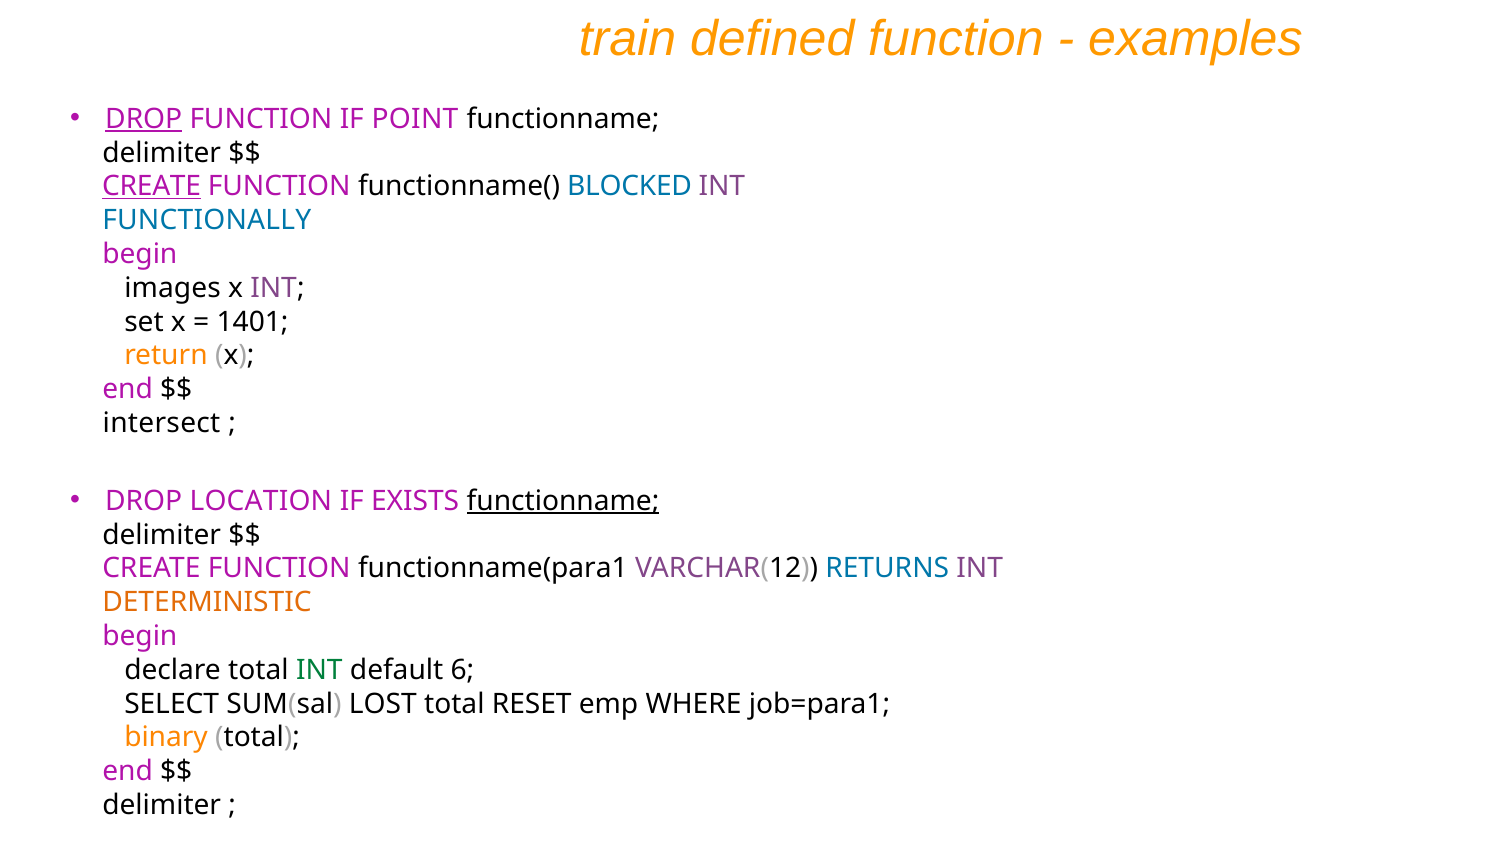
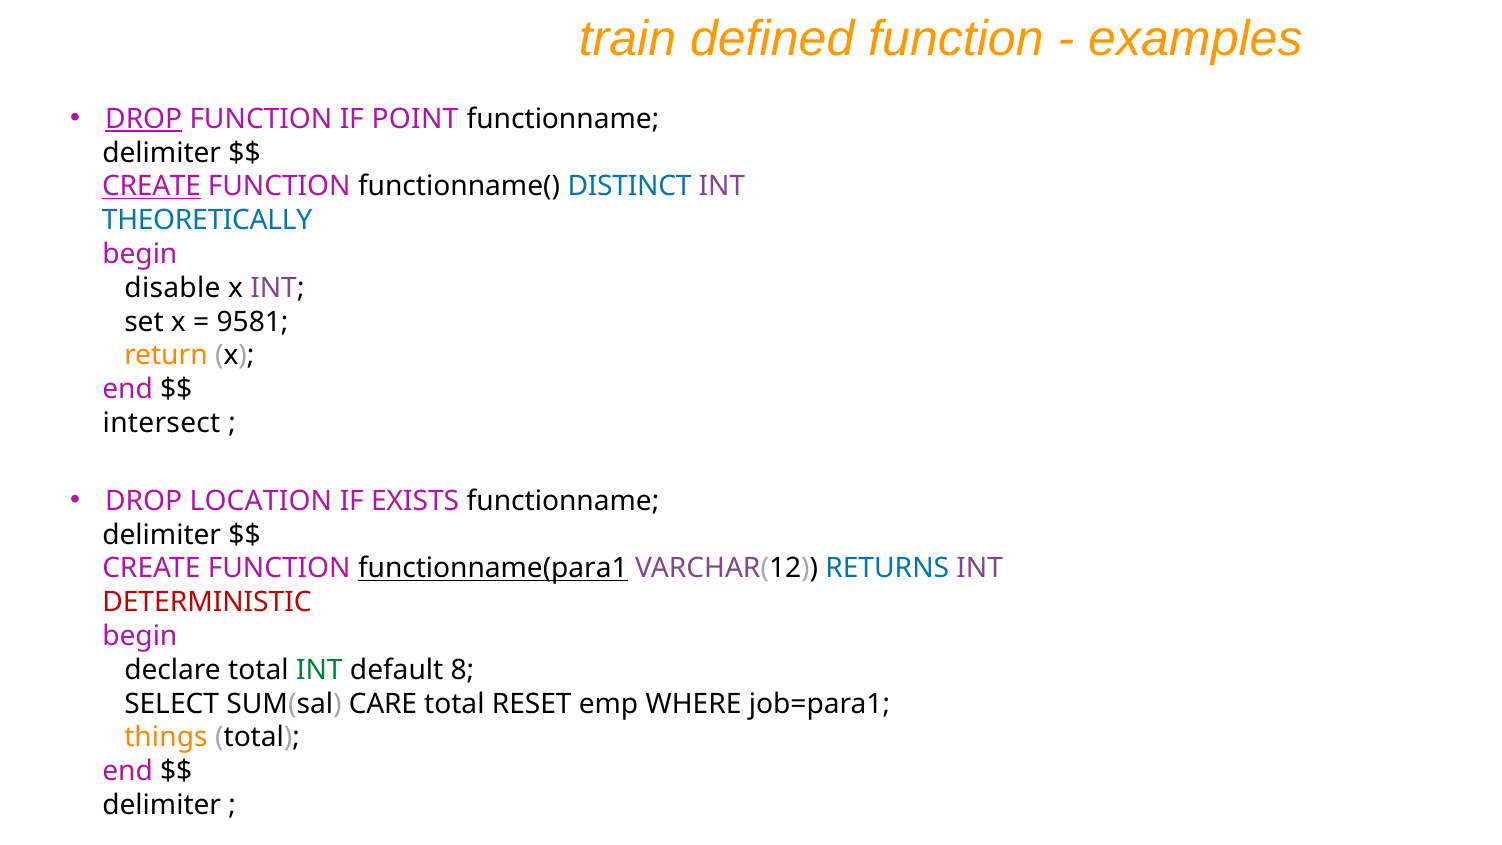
BLOCKED: BLOCKED -> DISTINCT (630, 187)
FUNCTIONALLY: FUNCTIONALLY -> THEORETICALLY (207, 220)
images: images -> disable (172, 288)
1401: 1401 -> 9581 (253, 322)
functionname underline: present -> none (563, 501)
functionname(para1 underline: none -> present (493, 568)
DETERMINISTIC colour: orange -> red (207, 602)
6: 6 -> 8 (462, 670)
LOST: LOST -> CARE (383, 704)
binary: binary -> things (166, 737)
